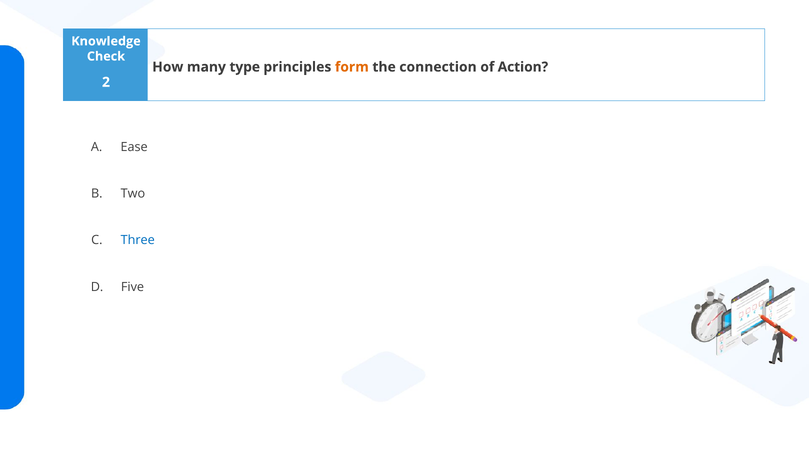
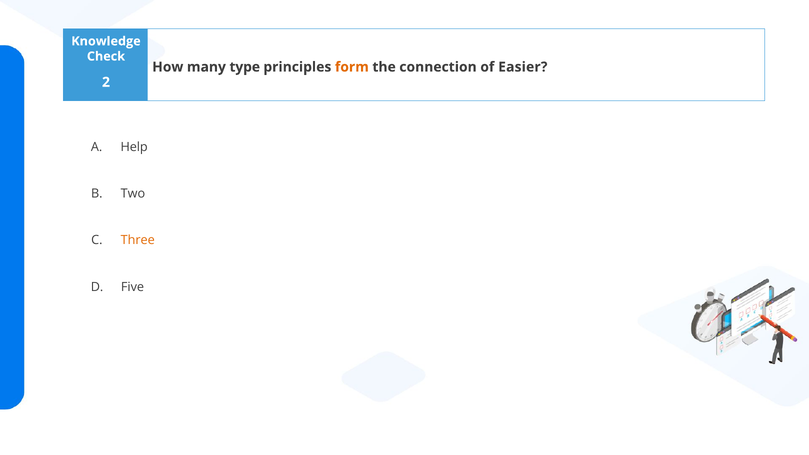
Action: Action -> Easier (523, 67)
Ease: Ease -> Help (134, 147)
Three colour: blue -> orange (138, 240)
